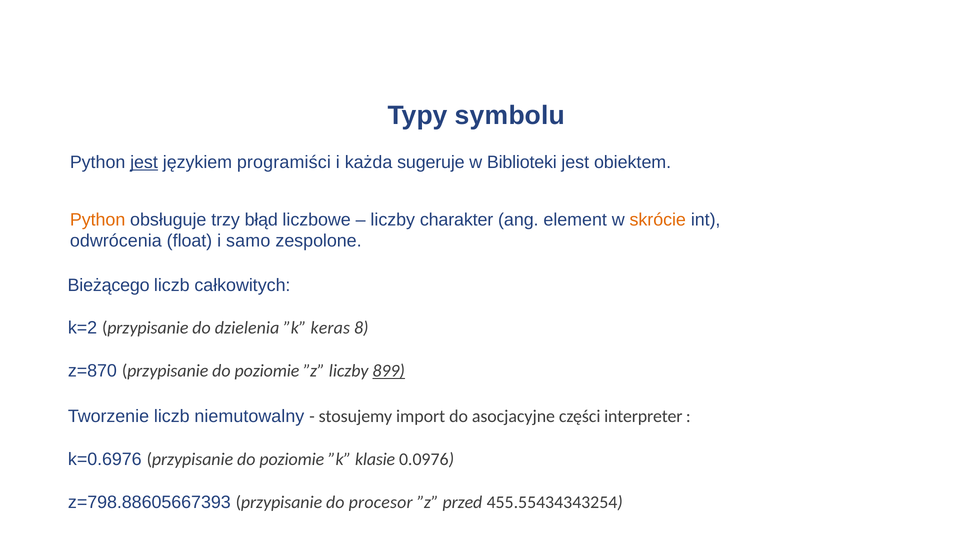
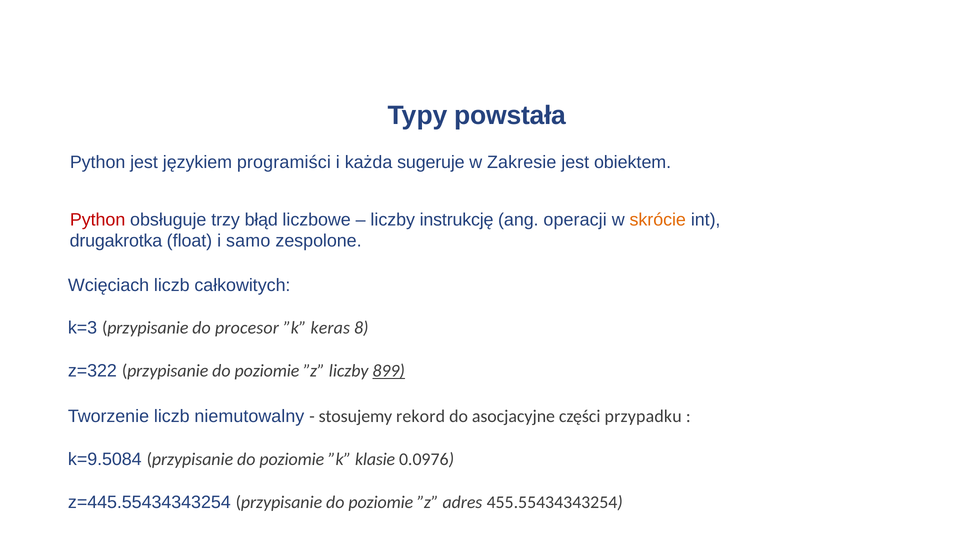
symbolu: symbolu -> powstała (510, 116)
jest underline: present -> none (144, 162)
Biblioteki: Biblioteki -> Zakresie (522, 162)
Python colour: orange -> red (98, 219)
charakter: charakter -> instrukcję (457, 219)
element: element -> operacji (575, 219)
odwrócenia: odwrócenia -> drugakrotka (116, 241)
Bieżącego: Bieżącego -> Wcięciach (109, 285)
k=2: k=2 -> k=3 (83, 328)
dzielenia: dzielenia -> procesor (247, 328)
z=870: z=870 -> z=322 (92, 371)
import: import -> rekord (421, 416)
interpreter: interpreter -> przypadku (643, 416)
k=0.6976: k=0.6976 -> k=9.5084 (105, 459)
z=798.88605667393: z=798.88605667393 -> z=445.55434343254 (149, 502)
procesor: procesor -> poziomie (381, 502)
przed: przed -> adres (462, 502)
